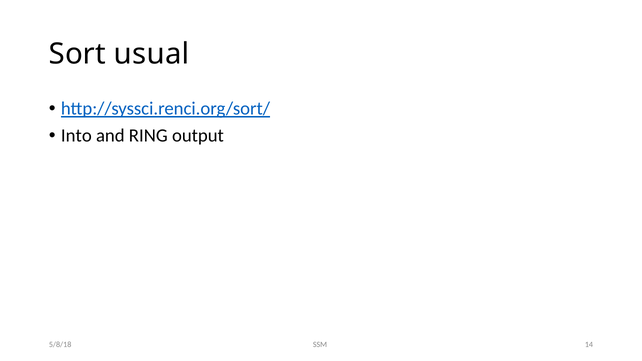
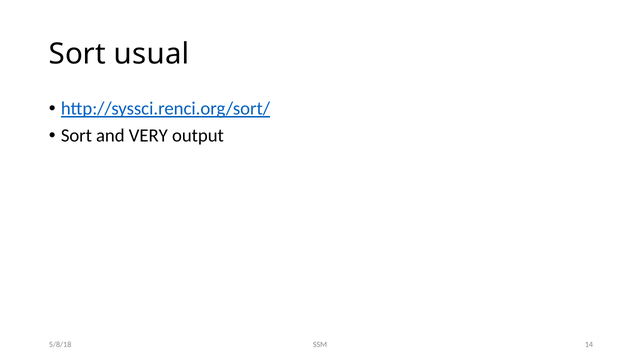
Into: Into -> Sort (76, 136)
RING: RING -> VERY (148, 136)
